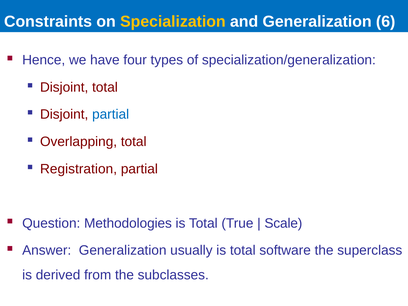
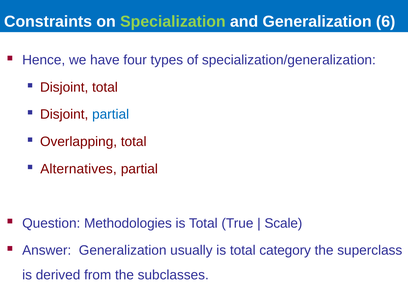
Specialization colour: yellow -> light green (173, 22)
Registration: Registration -> Alternatives (78, 169)
software: software -> category (285, 250)
